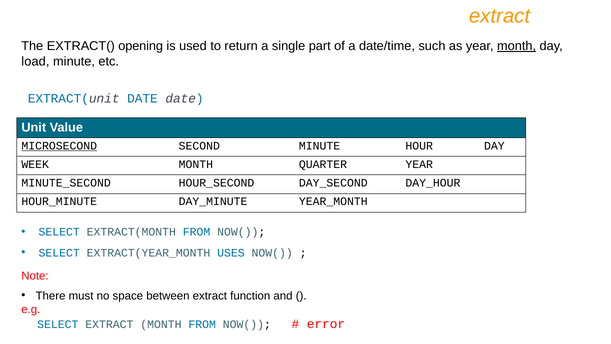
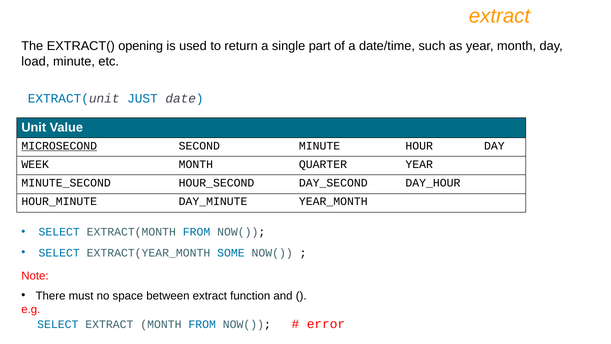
month underline: present -> none (517, 46)
EXTRACT(unit DATE: DATE -> JUST (142, 99)
USES: USES -> SOME (231, 253)
